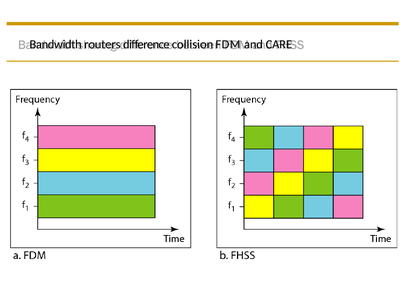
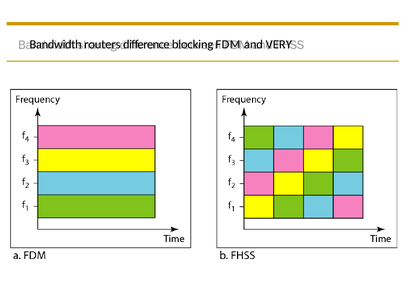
collision: collision -> blocking (193, 44)
CARE: CARE -> VERY (279, 44)
